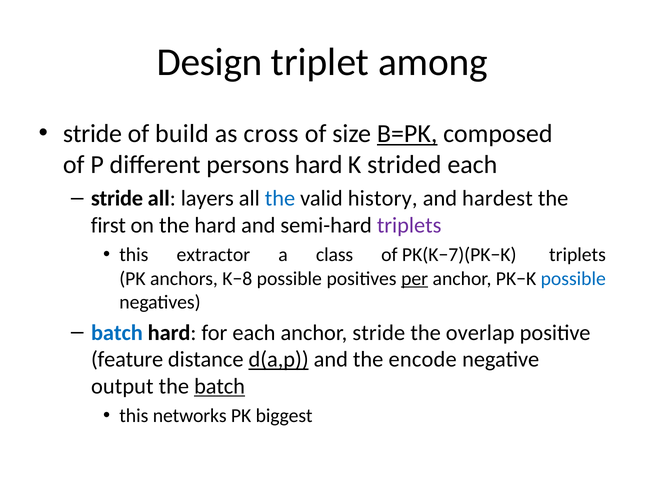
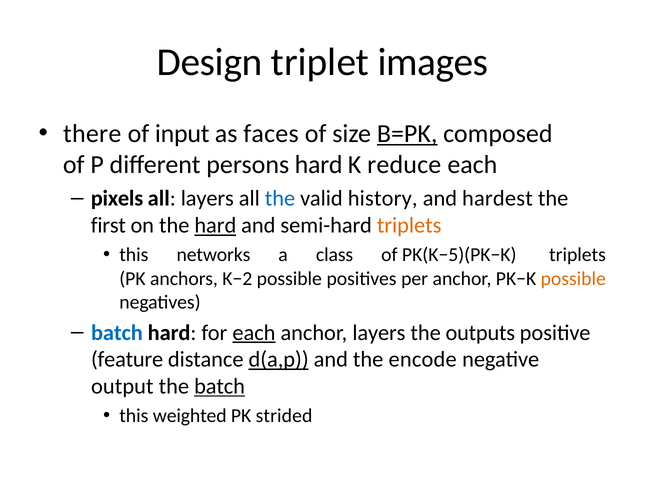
among: among -> images (433, 62)
stride: stride -> there (92, 134)
build: build -> input (182, 134)
cross: cross -> faces (271, 134)
strided: strided -> reduce (404, 165)
stride: stride -> pixels (117, 199)
hard underline: none -> present (215, 225)
triplets colour: purple -> orange (409, 225)
extractor: extractor -> networks (213, 255)
PK(K−7)(PK−K: PK(K−7)(PK−K -> PK(K−5)(PK−K (459, 255)
K−8: K−8 -> K−2 (237, 278)
per underline: present -> none (415, 278)
possible colour: blue -> orange (573, 278)
each underline: none -> present (254, 332)
anchor stride: stride -> layers (379, 332)
overlap: overlap -> outputs (480, 332)
networks: networks -> weighted (190, 416)
biggest: biggest -> strided (284, 416)
